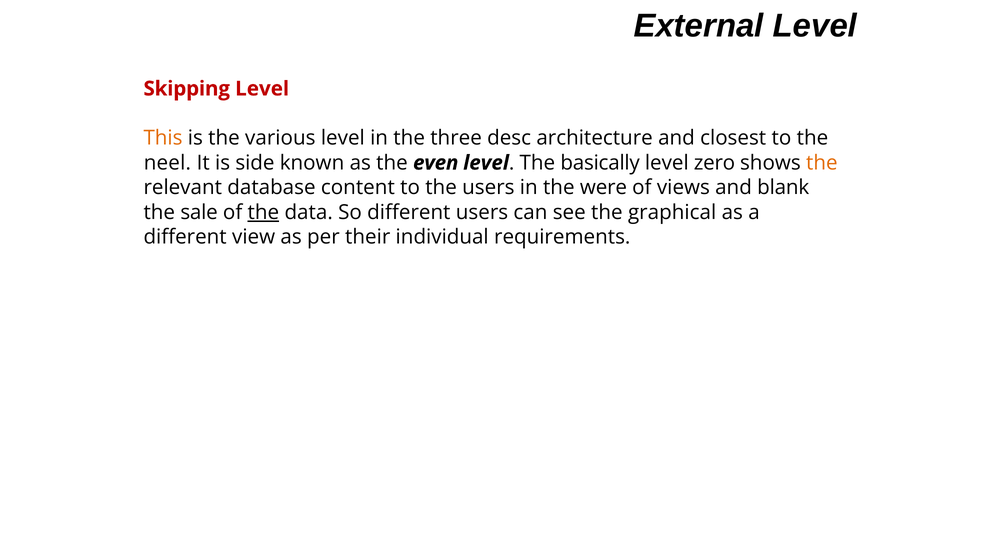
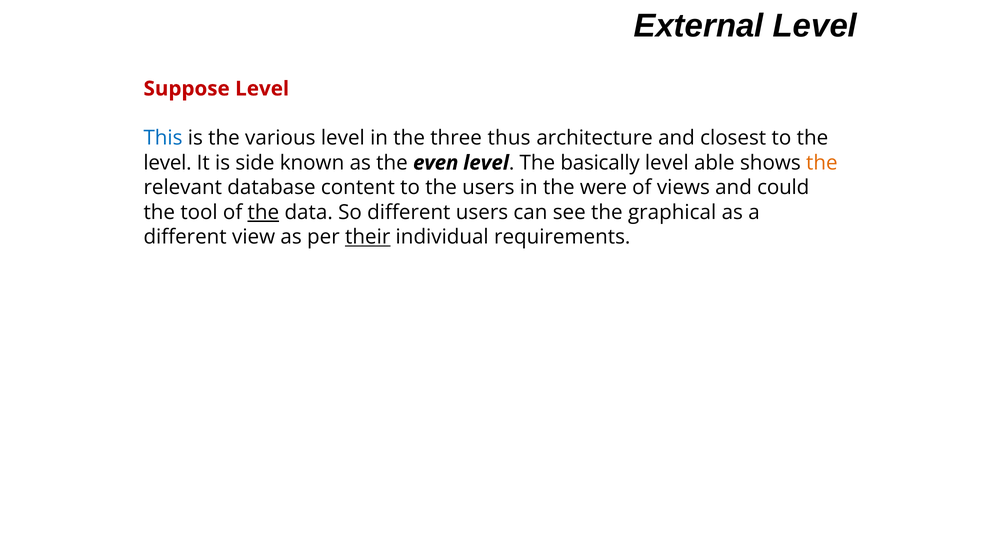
Skipping: Skipping -> Suppose (187, 89)
This colour: orange -> blue (163, 138)
desc: desc -> thus (509, 138)
neel: neel -> level (168, 163)
zero: zero -> able (714, 163)
blank: blank -> could (783, 188)
sale: sale -> tool (199, 212)
their underline: none -> present (368, 237)
